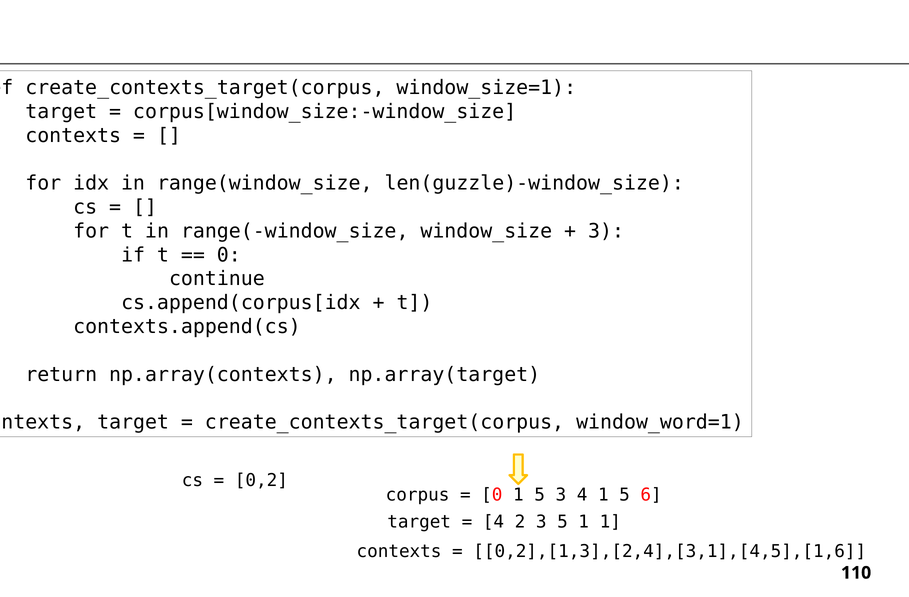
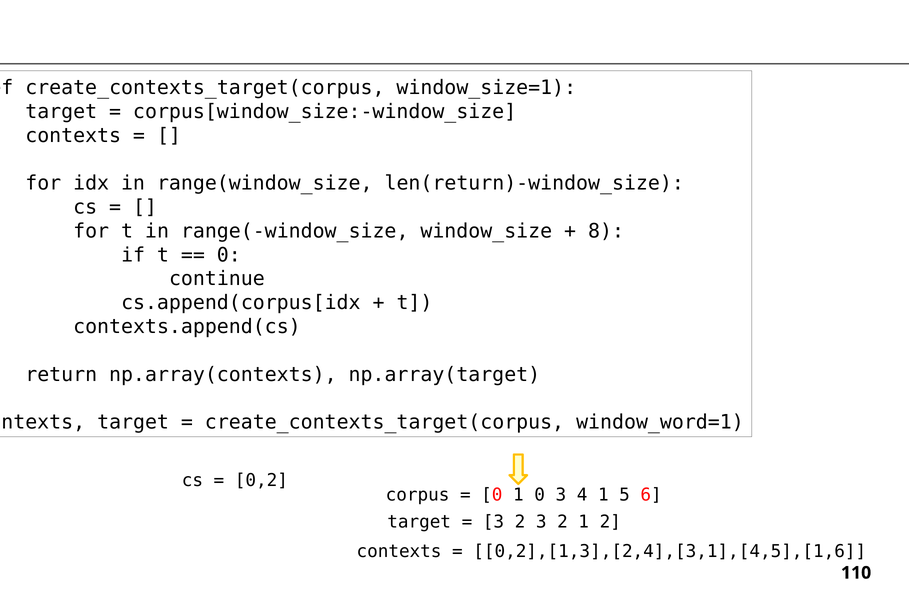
len(guzzle)-window_size: len(guzzle)-window_size -> len(return)-window_size (534, 183)
3: 3 -> 8 (606, 231)
0 1 5: 5 -> 0 (540, 495)
4: 4 -> 3 (493, 522)
2 3 5: 5 -> 2 (562, 522)
1 1: 1 -> 2 (610, 522)
